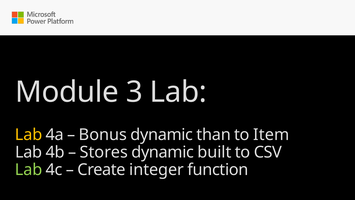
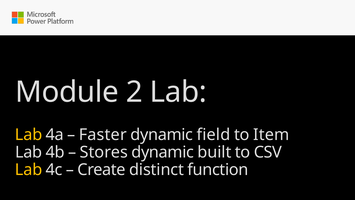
3: 3 -> 2 (134, 92)
Bonus: Bonus -> Faster (103, 134)
than: than -> field (213, 134)
Lab colour: light green -> yellow (29, 170)
integer: integer -> distinct (157, 170)
